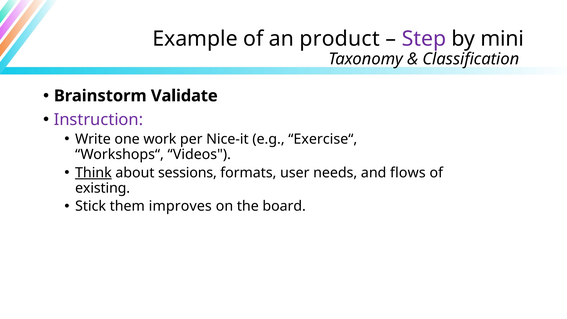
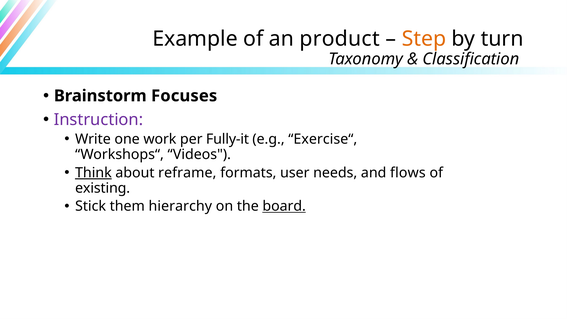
Step colour: purple -> orange (424, 39)
mini: mini -> turn (502, 39)
Validate: Validate -> Focuses (184, 96)
Nice-it: Nice-it -> Fully-it (227, 139)
sessions: sessions -> reframe (187, 173)
improves: improves -> hierarchy (180, 206)
board underline: none -> present (284, 206)
